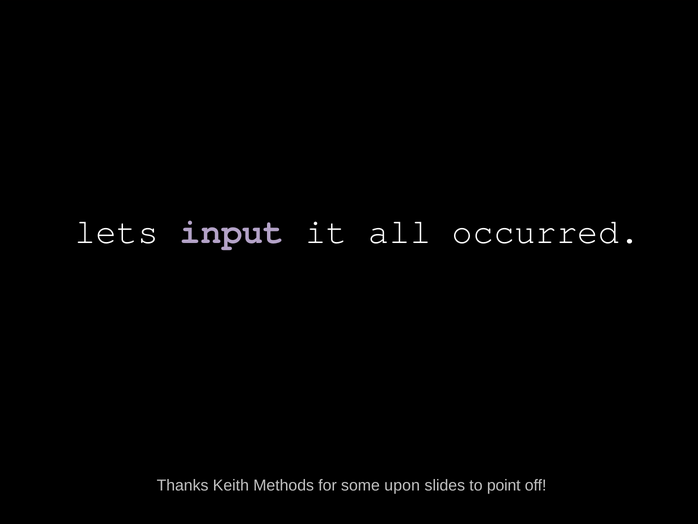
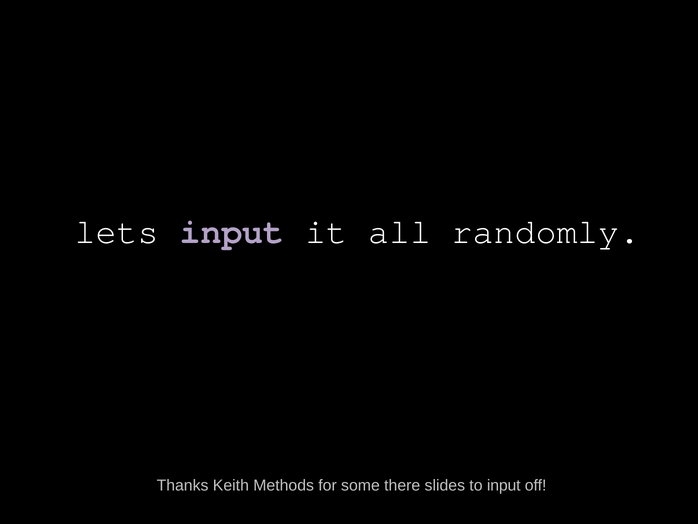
occurred: occurred -> randomly (546, 231)
upon: upon -> there (402, 485)
to point: point -> input (504, 485)
